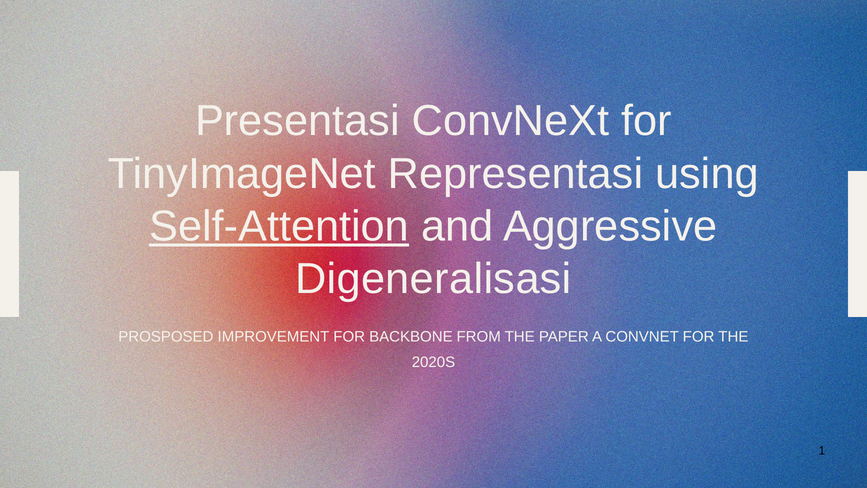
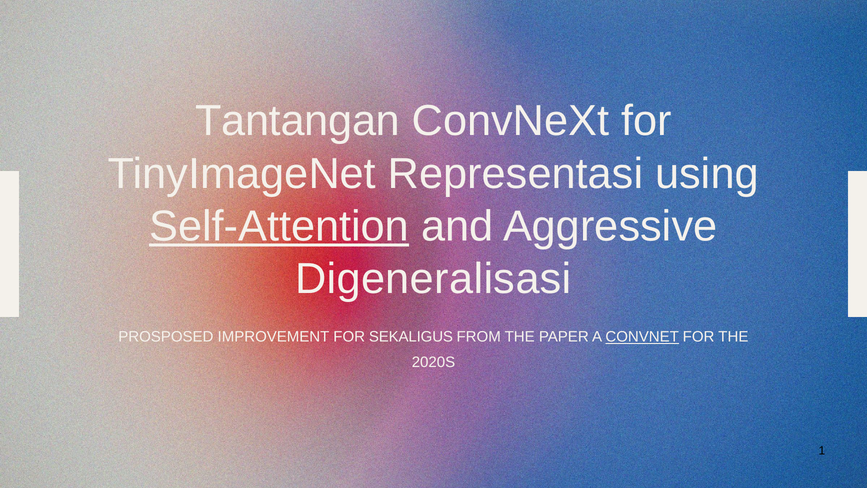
Presentasi: Presentasi -> Tantangan (298, 121)
BACKBONE: BACKBONE -> SEKALIGUS (411, 337)
CONVNET underline: none -> present (642, 337)
